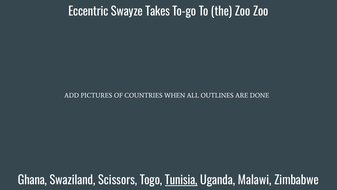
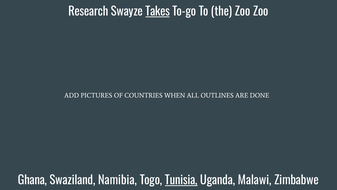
Eccentric: Eccentric -> Research (88, 12)
Takes underline: none -> present (158, 12)
Scissors: Scissors -> Namibia (118, 180)
